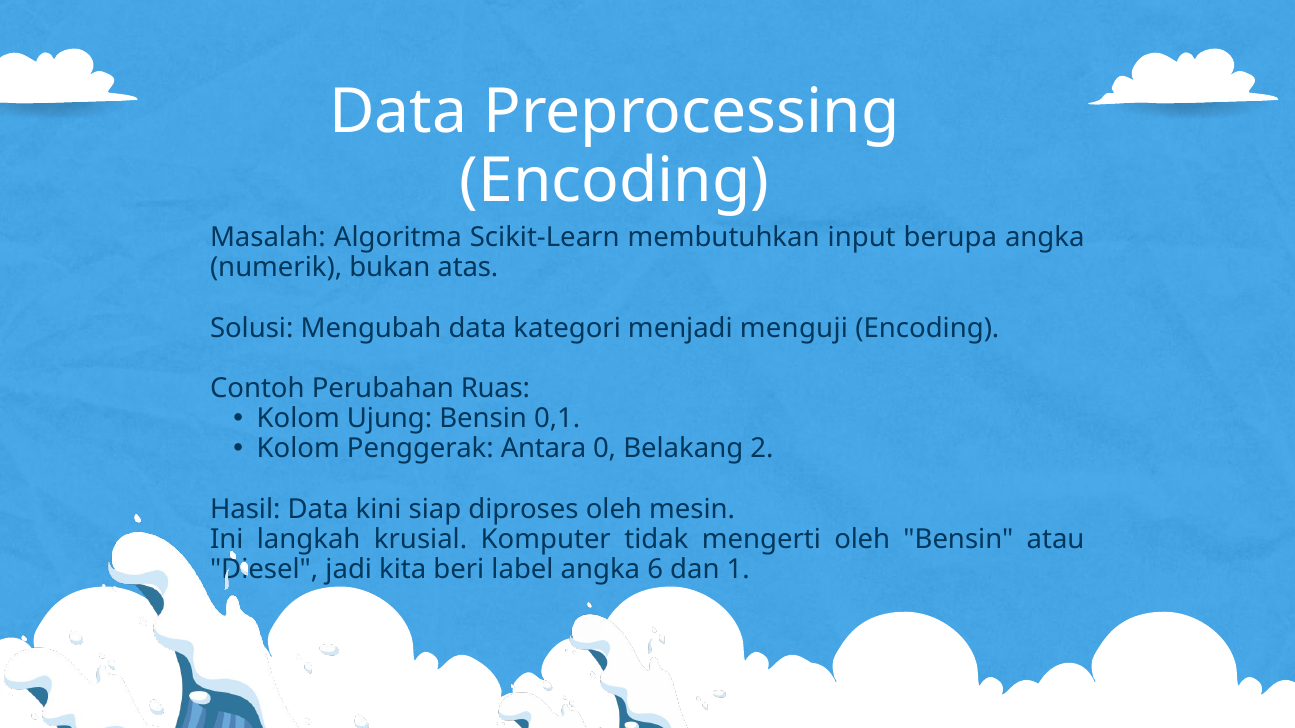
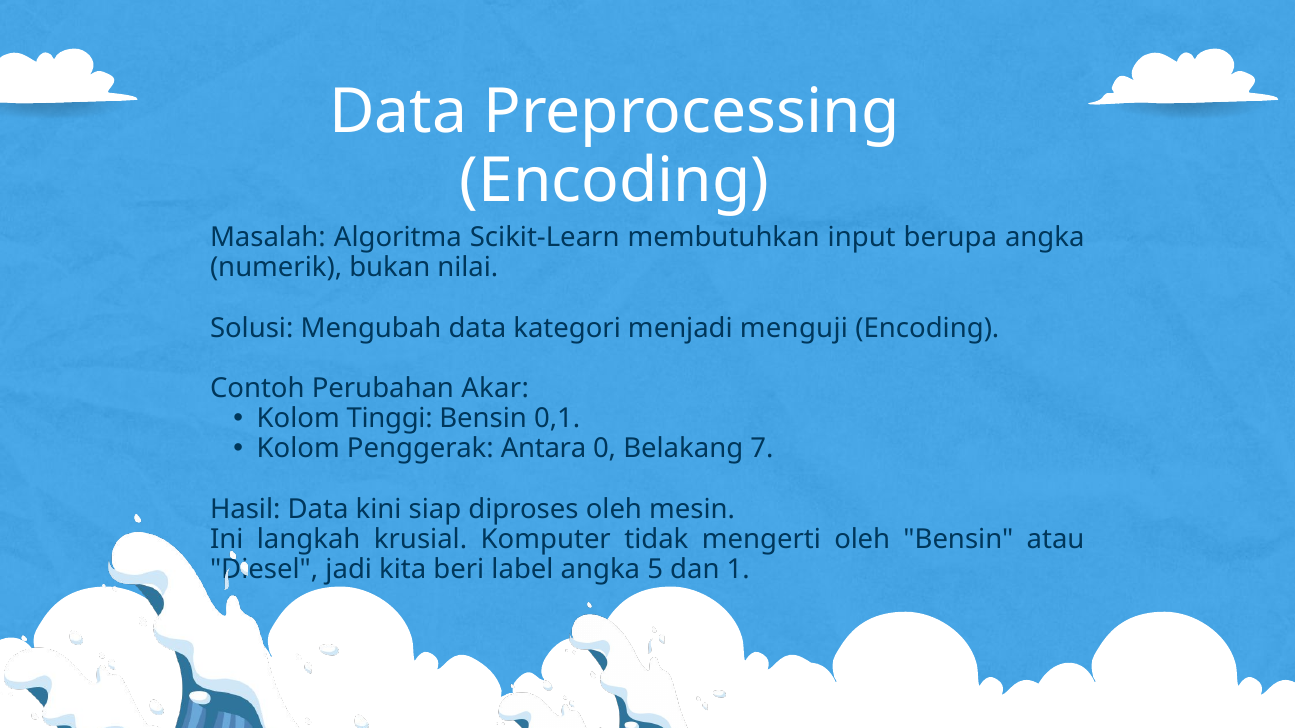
atas: atas -> nilai (468, 268)
Ruas: Ruas -> Akar (495, 389)
Ujung: Ujung -> Tinggi (390, 419)
2: 2 -> 7 (762, 449)
6: 6 -> 5 (655, 570)
